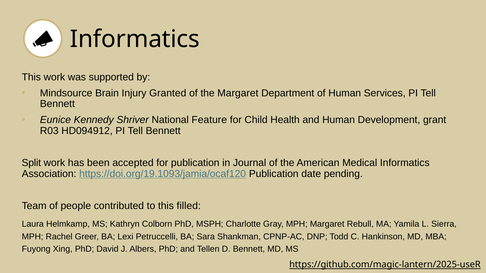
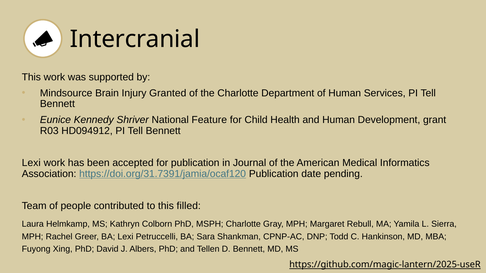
Informatics: Informatics -> Intercranial (135, 39)
the Margaret: Margaret -> Charlotte (238, 93)
Split: Split -> Lexi (31, 163)
https://doi.org/19.1093/jamia/ocaf120: https://doi.org/19.1093/jamia/ocaf120 -> https://doi.org/31.7391/jamia/ocaf120 (163, 174)
